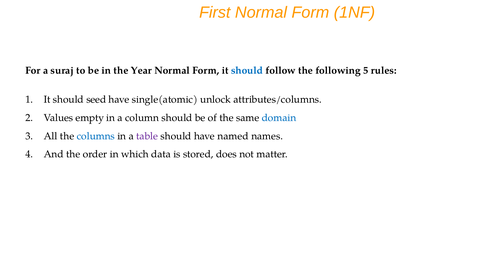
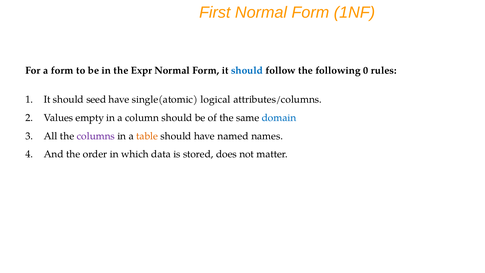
a suraj: suraj -> form (62, 70)
Year: Year -> Expr (141, 70)
5: 5 -> 0 (366, 70)
unlock: unlock -> logical (215, 100)
columns colour: blue -> purple (96, 136)
table colour: purple -> orange (147, 136)
